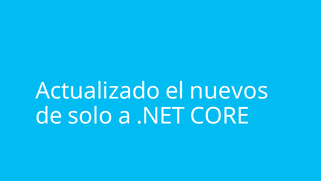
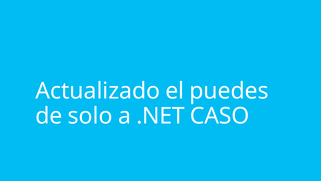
nuevos: nuevos -> puedes (229, 91)
CORE: CORE -> CASO (220, 116)
